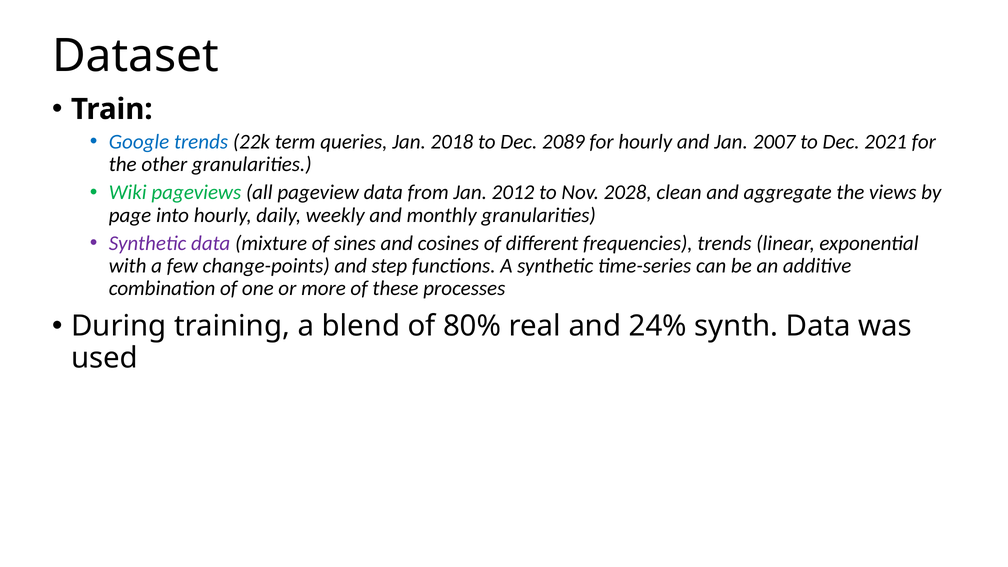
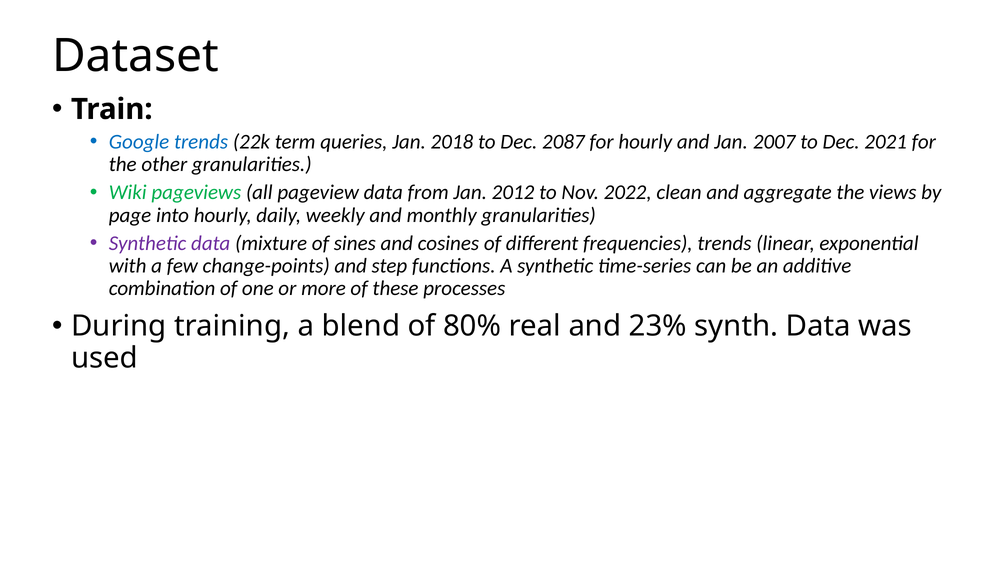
2089: 2089 -> 2087 (563, 142)
2028: 2028 -> 2022 (628, 192)
24%: 24% -> 23% (658, 326)
